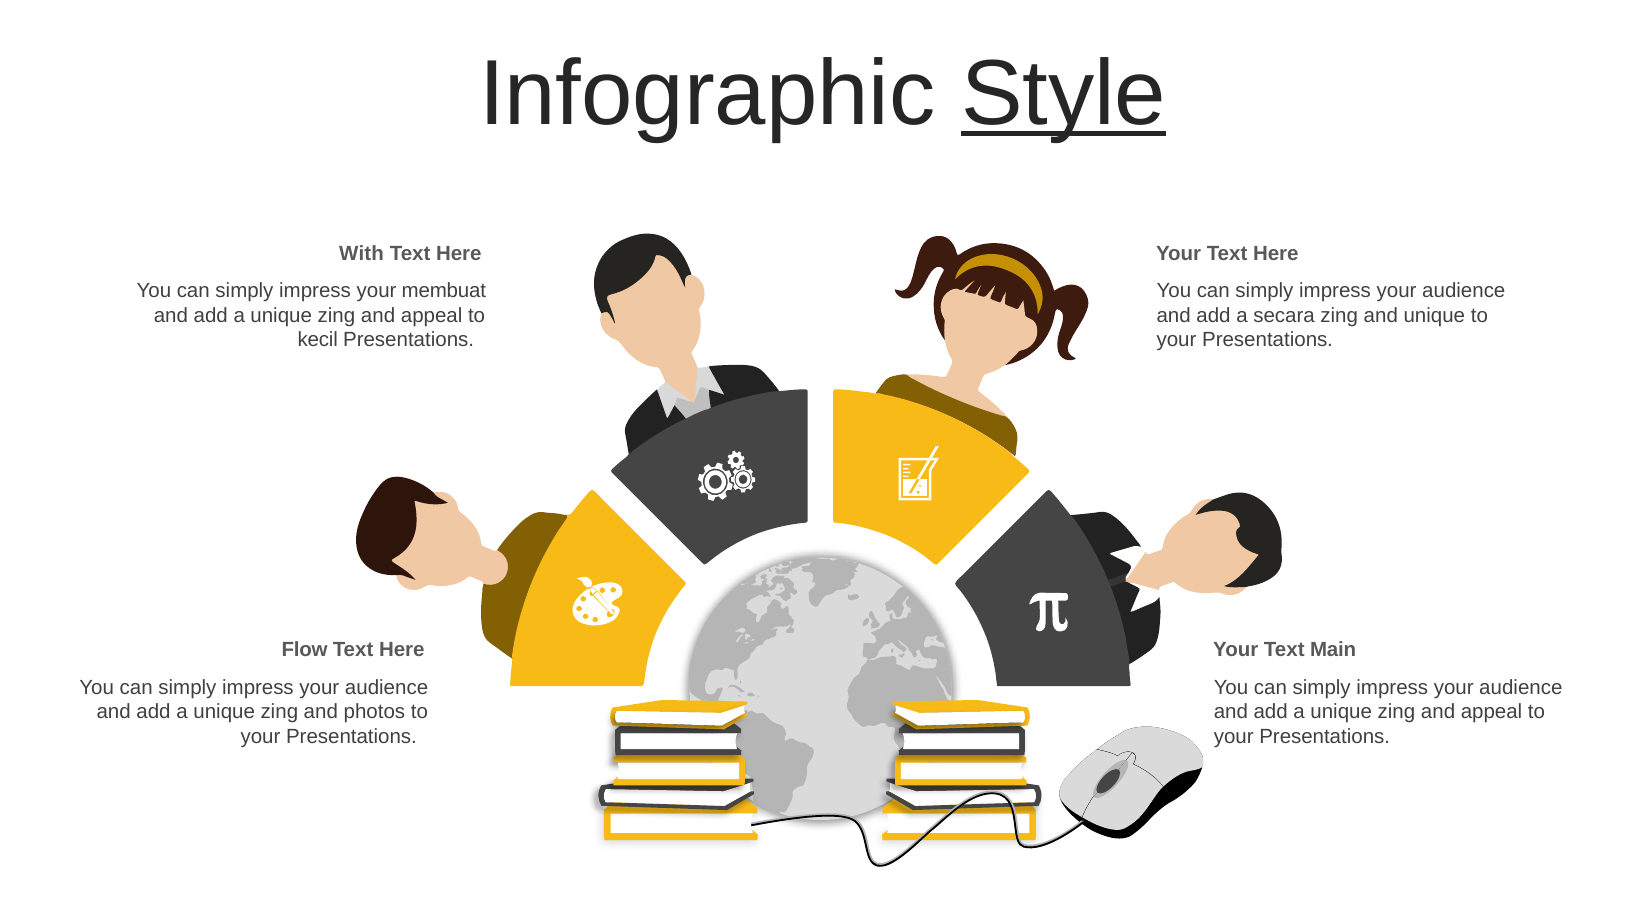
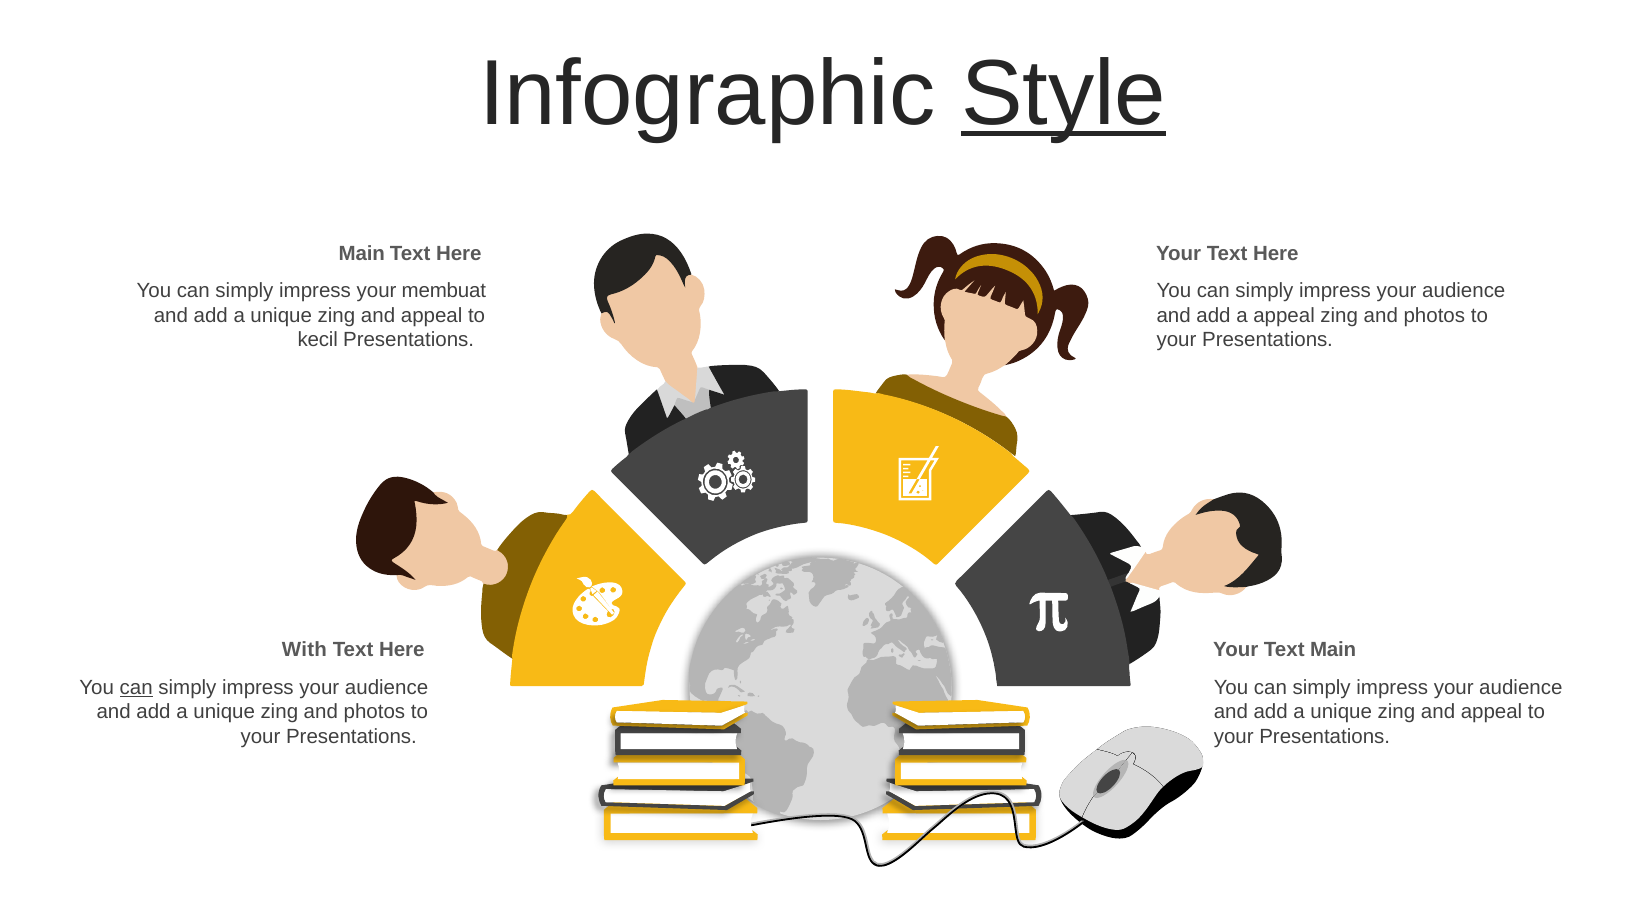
With: With -> Main (362, 253)
a secara: secara -> appeal (1284, 315)
unique: unique -> photos (1434, 315)
Flow: Flow -> With (304, 650)
can underline: none -> present (136, 687)
